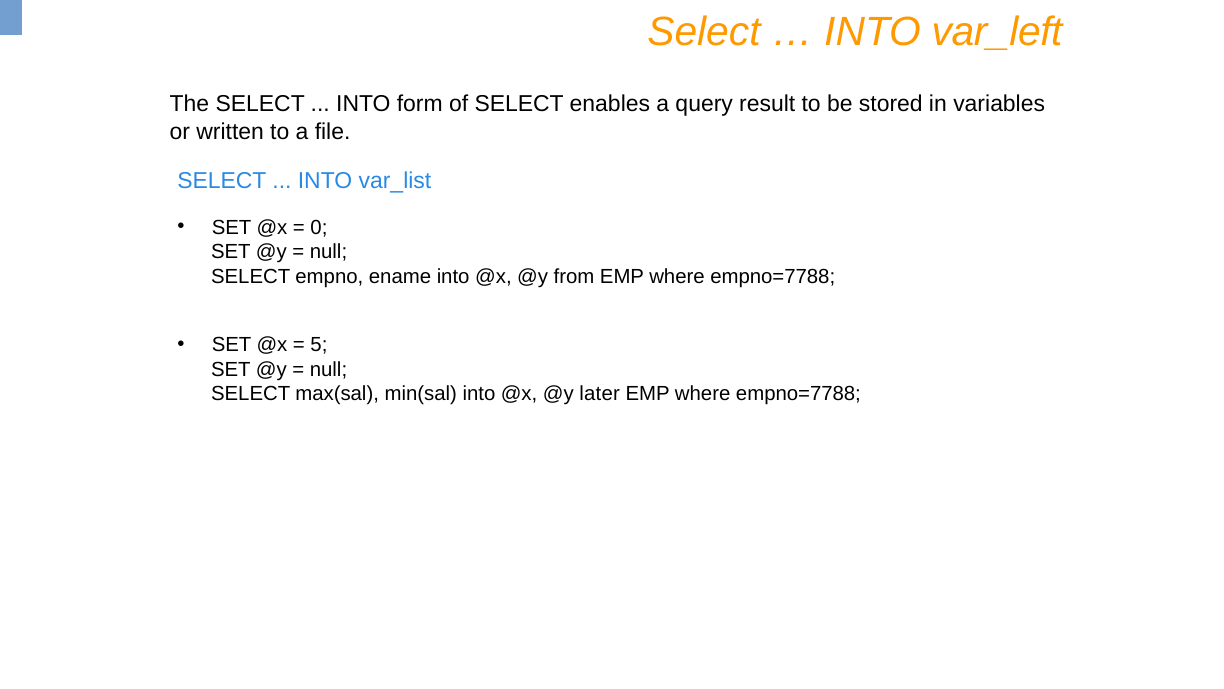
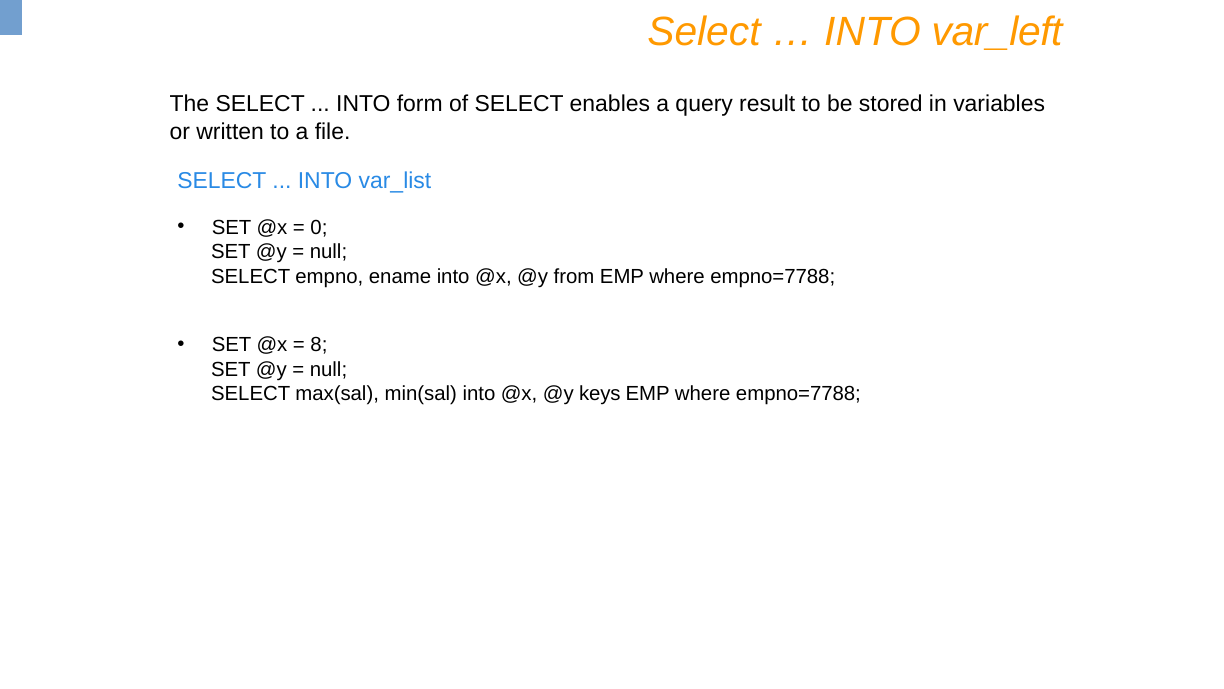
5: 5 -> 8 (319, 345)
later: later -> keys (600, 394)
